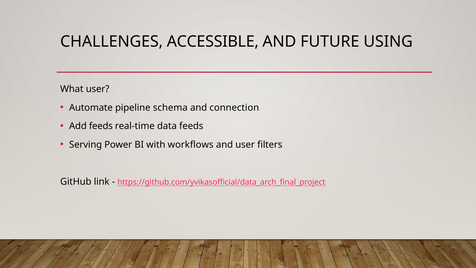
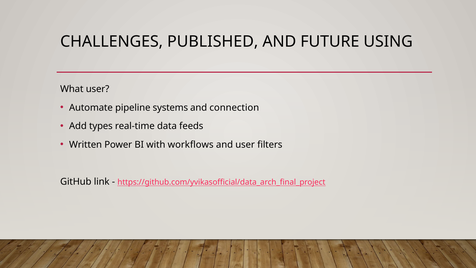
ACCESSIBLE: ACCESSIBLE -> PUBLISHED (213, 42)
schema: schema -> systems (170, 108)
Add feeds: feeds -> types (101, 126)
Serving: Serving -> Written (86, 145)
